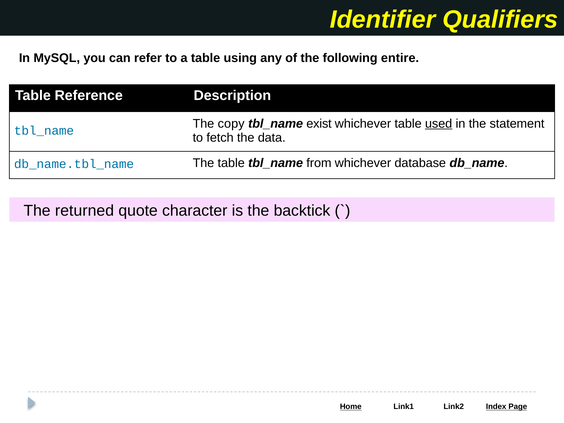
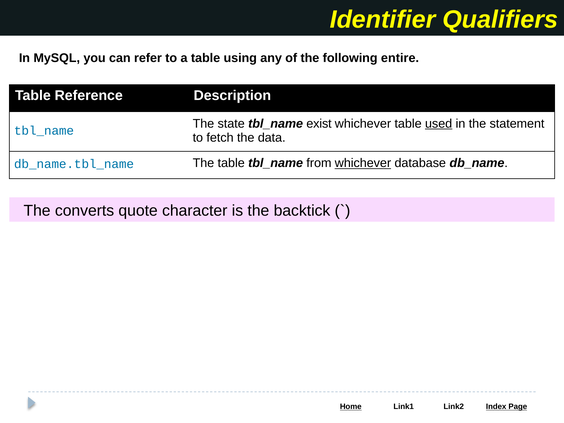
copy: copy -> state (231, 124)
whichever underline: none -> present (363, 163)
returned: returned -> converts (85, 211)
